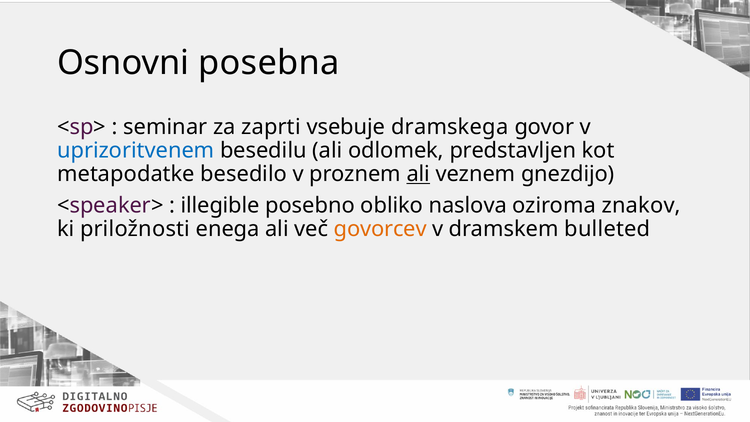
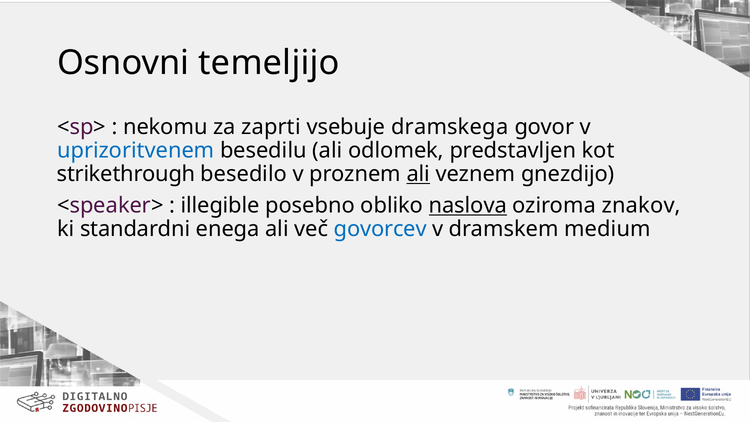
posebna: posebna -> temeljijo (269, 63)
seminar: seminar -> nekomu (165, 127)
metapodatke: metapodatke -> strikethrough (126, 174)
naslova underline: none -> present (468, 206)
priložnosti: priložnosti -> standardni (135, 229)
govorcev colour: orange -> blue (380, 229)
bulleted: bulleted -> medium (607, 229)
